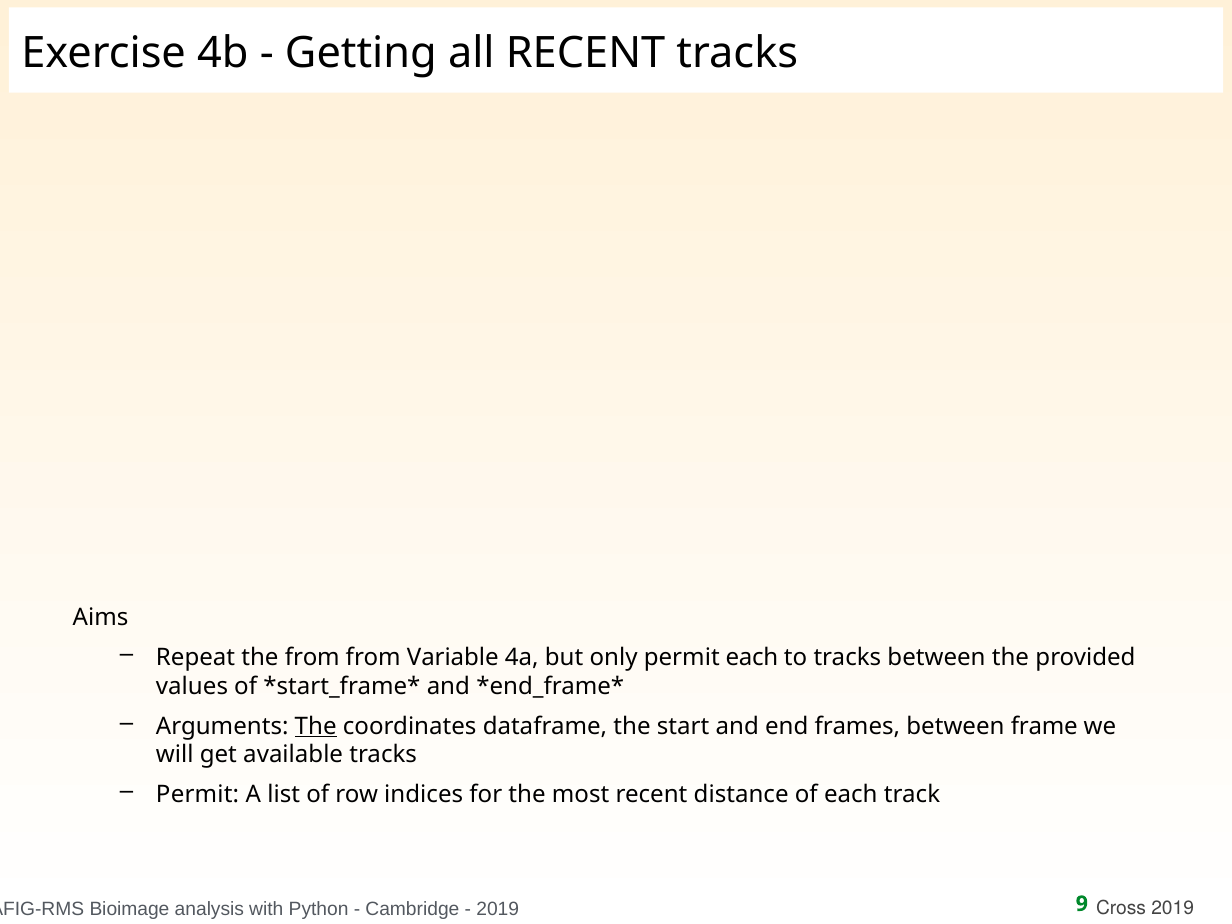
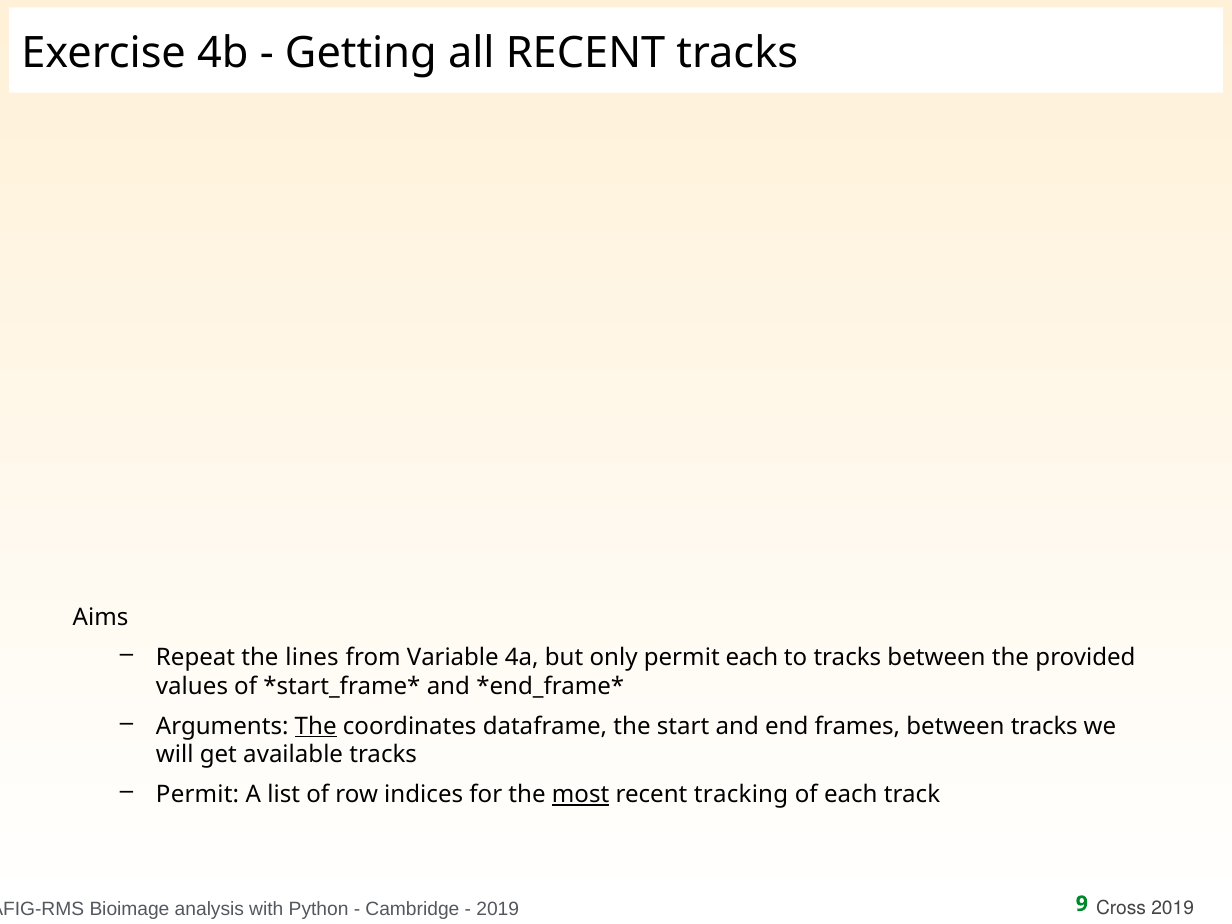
the from: from -> lines (312, 658)
between frame: frame -> tracks (1044, 726)
most underline: none -> present (581, 795)
distance: distance -> tracking (741, 795)
